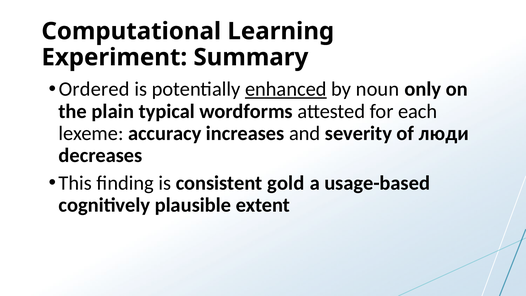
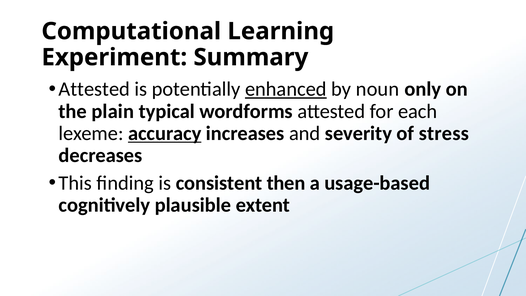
Ordered: Ordered -> Attested (94, 89)
accuracy underline: none -> present (165, 133)
люди: люди -> stress (444, 133)
gold: gold -> then (286, 183)
